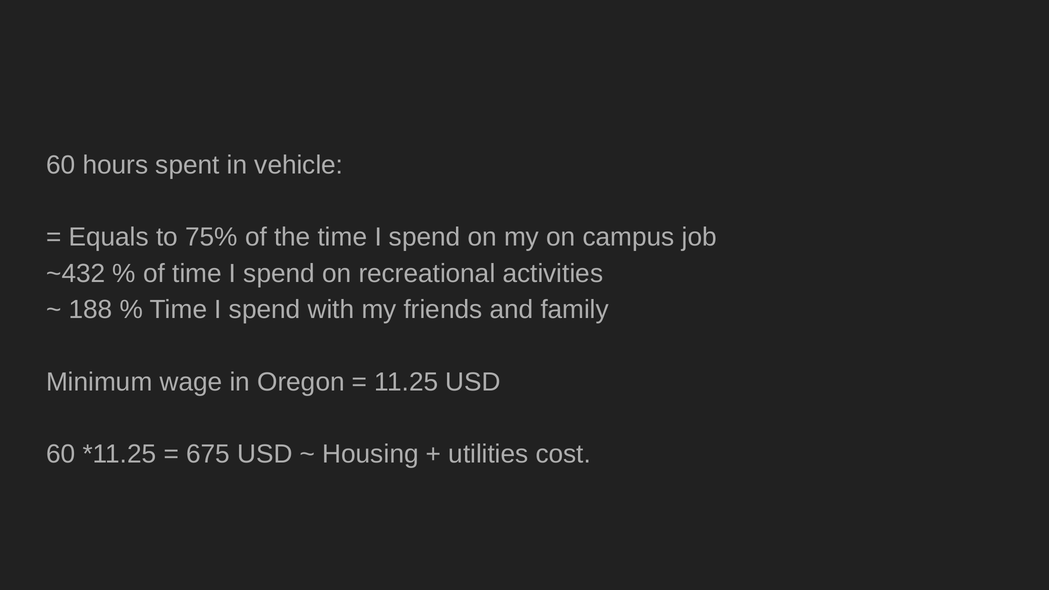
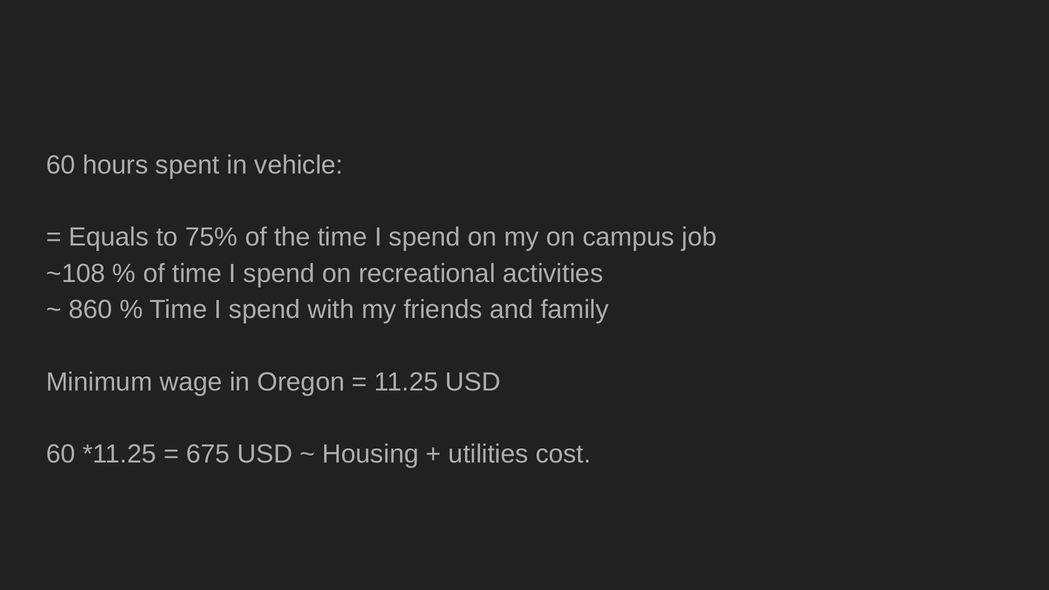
~432: ~432 -> ~108 (76, 274)
188: 188 -> 860 (91, 310)
